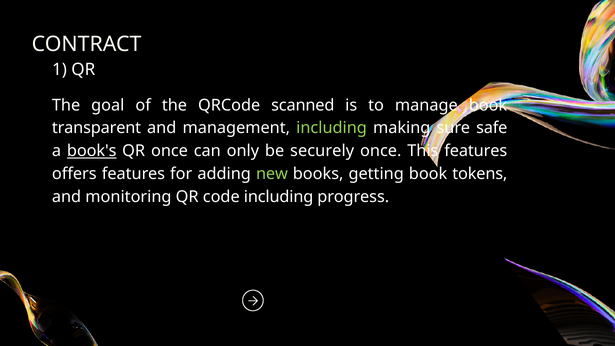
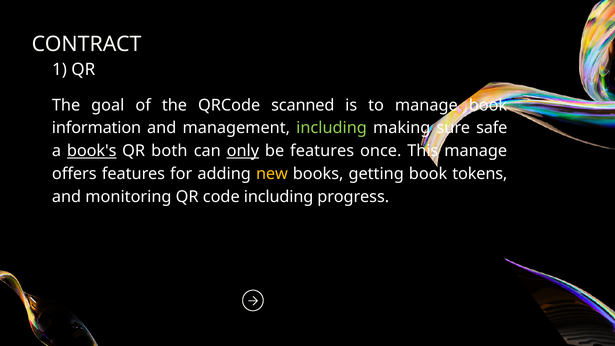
transparent: transparent -> information (97, 128)
QR once: once -> both (169, 151)
only underline: none -> present (243, 151)
be securely: securely -> features (322, 151)
This features: features -> manage (476, 151)
new colour: light green -> yellow (272, 174)
